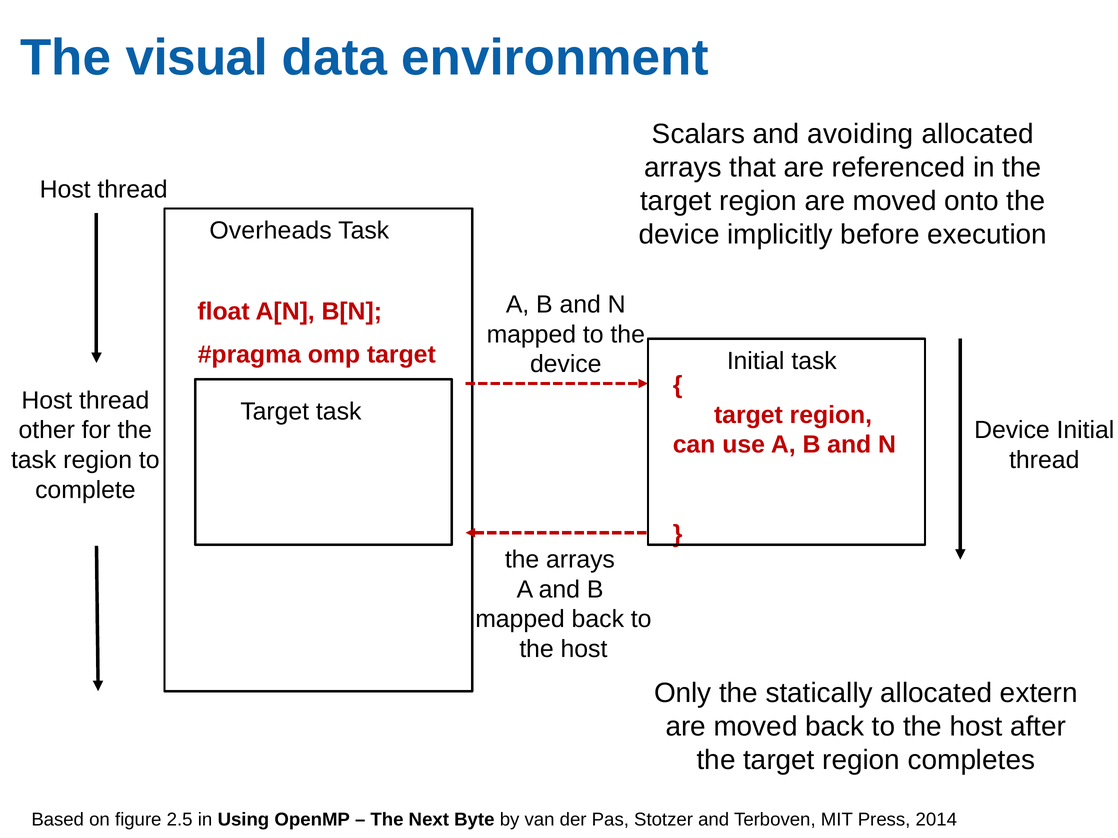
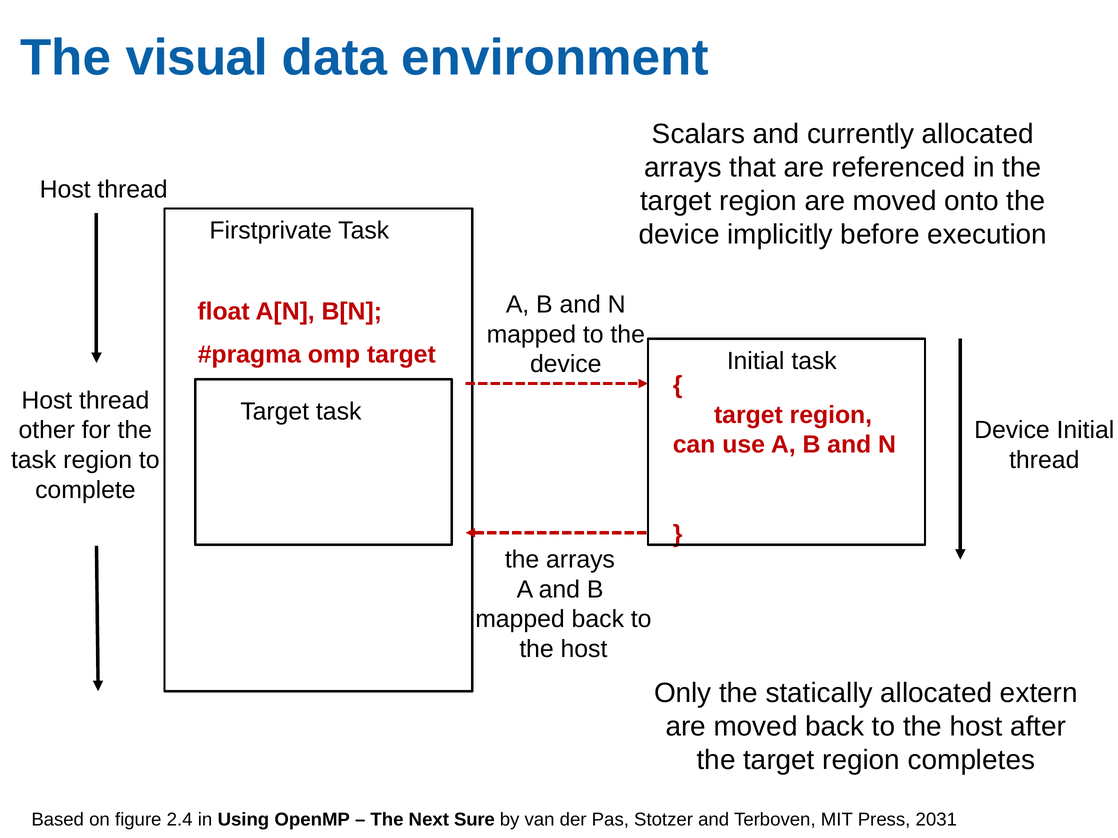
avoiding: avoiding -> currently (861, 134)
Overheads: Overheads -> Firstprivate (271, 231)
2.5: 2.5 -> 2.4 (180, 820)
Byte: Byte -> Sure (474, 820)
2014: 2014 -> 2031 (936, 820)
